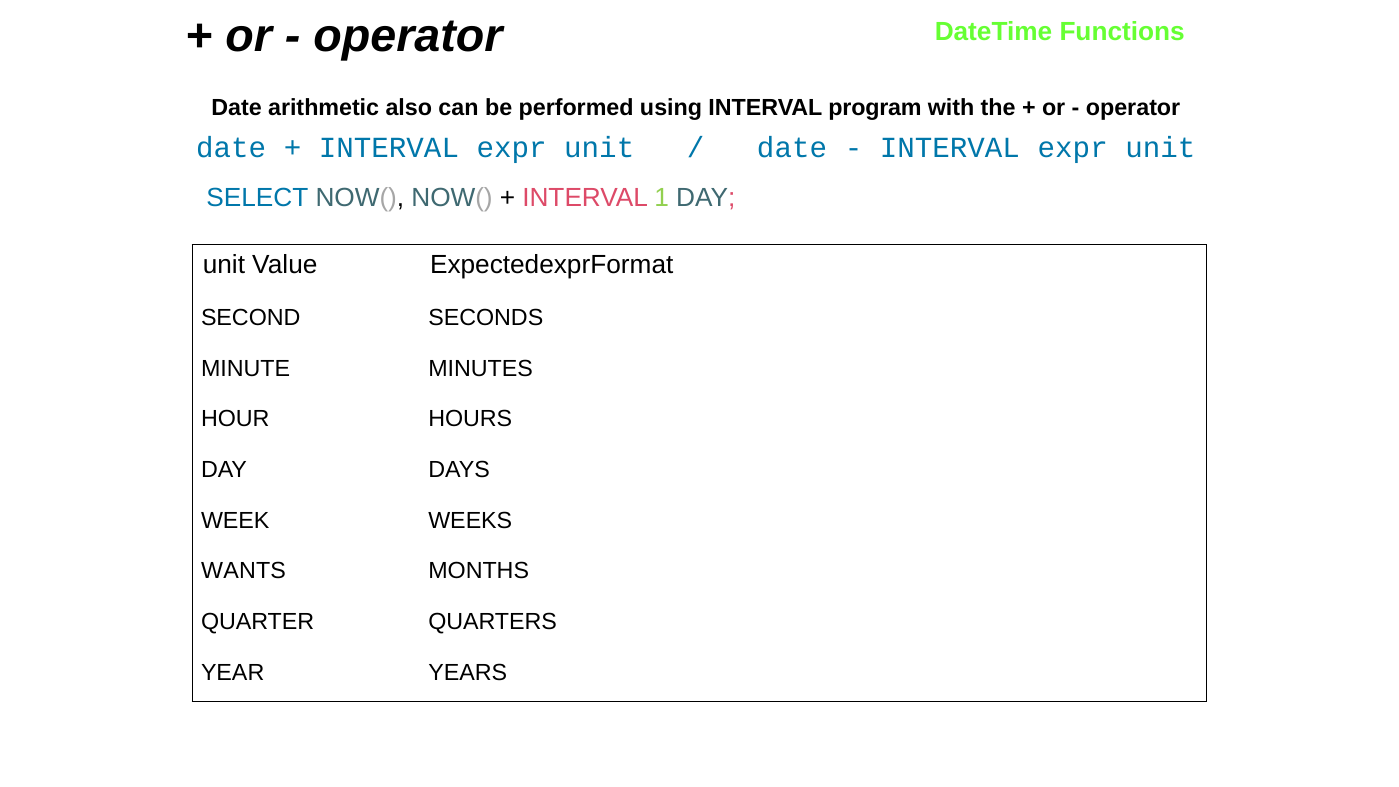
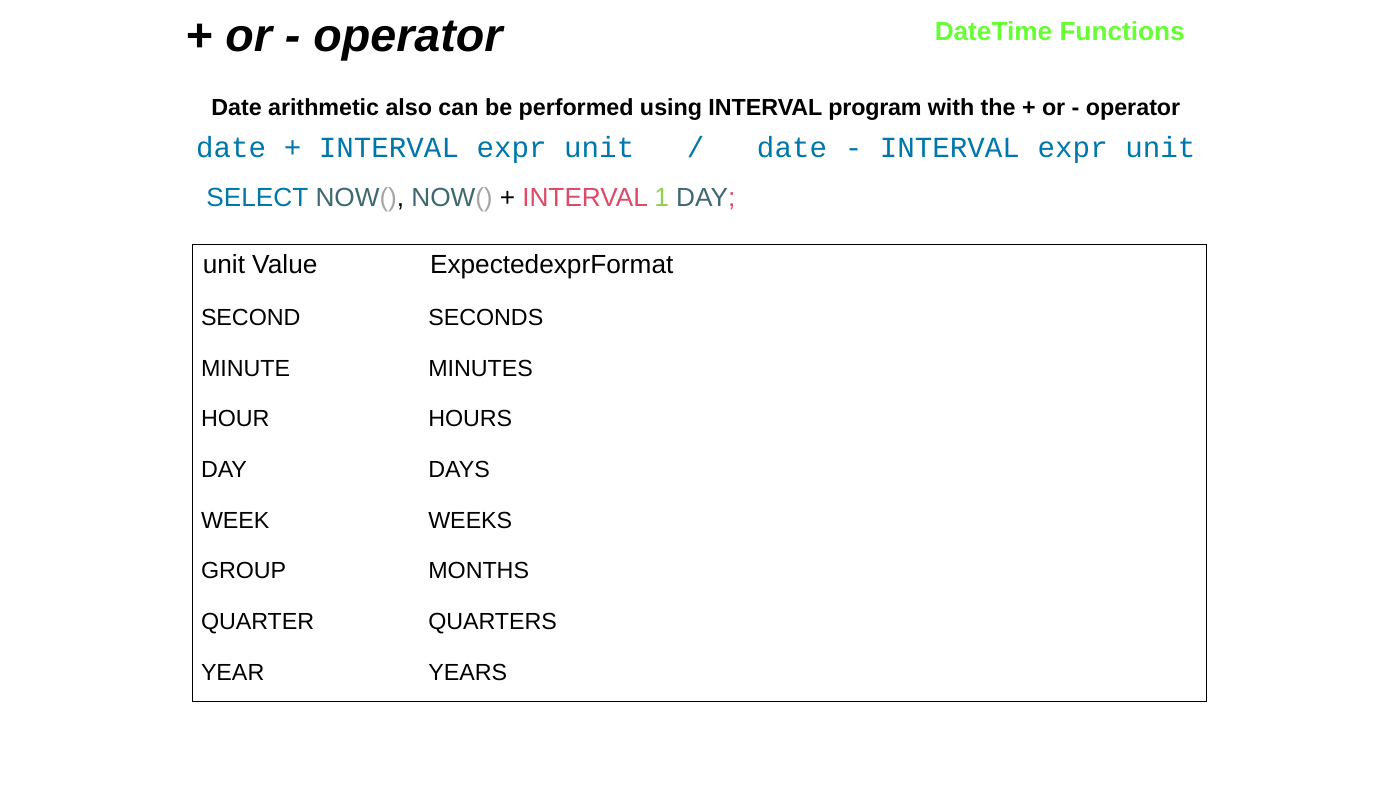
WANTS: WANTS -> GROUP (244, 571)
